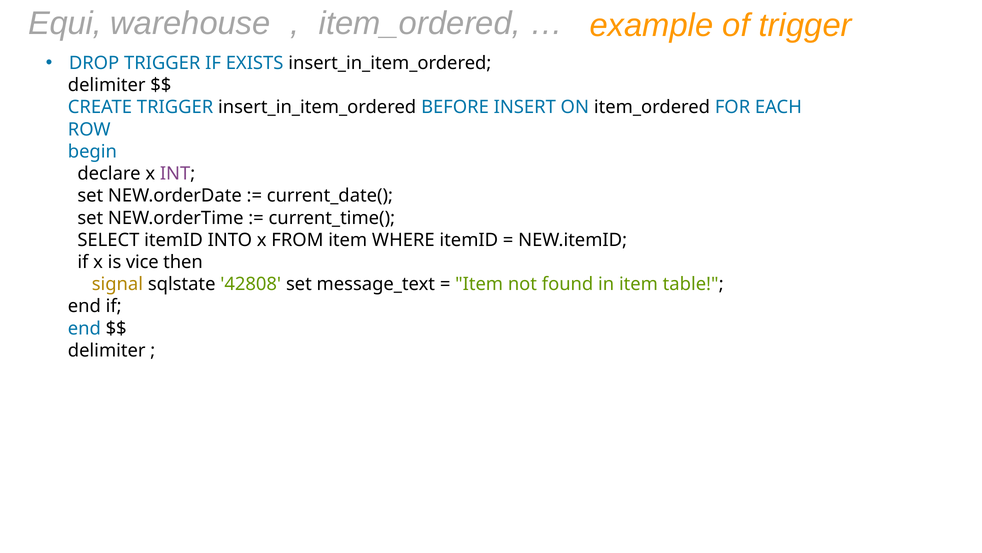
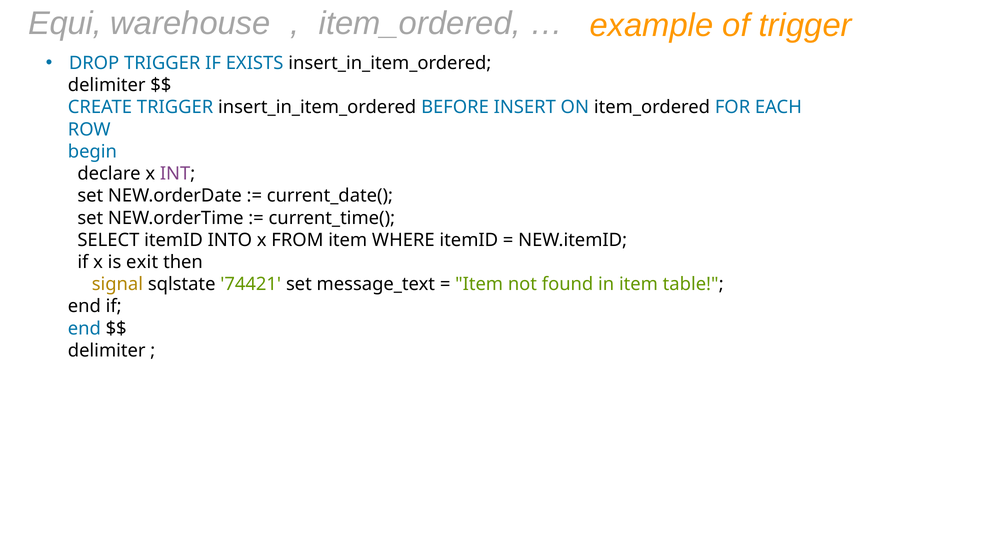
vice: vice -> exit (142, 262)
42808: 42808 -> 74421 (251, 284)
